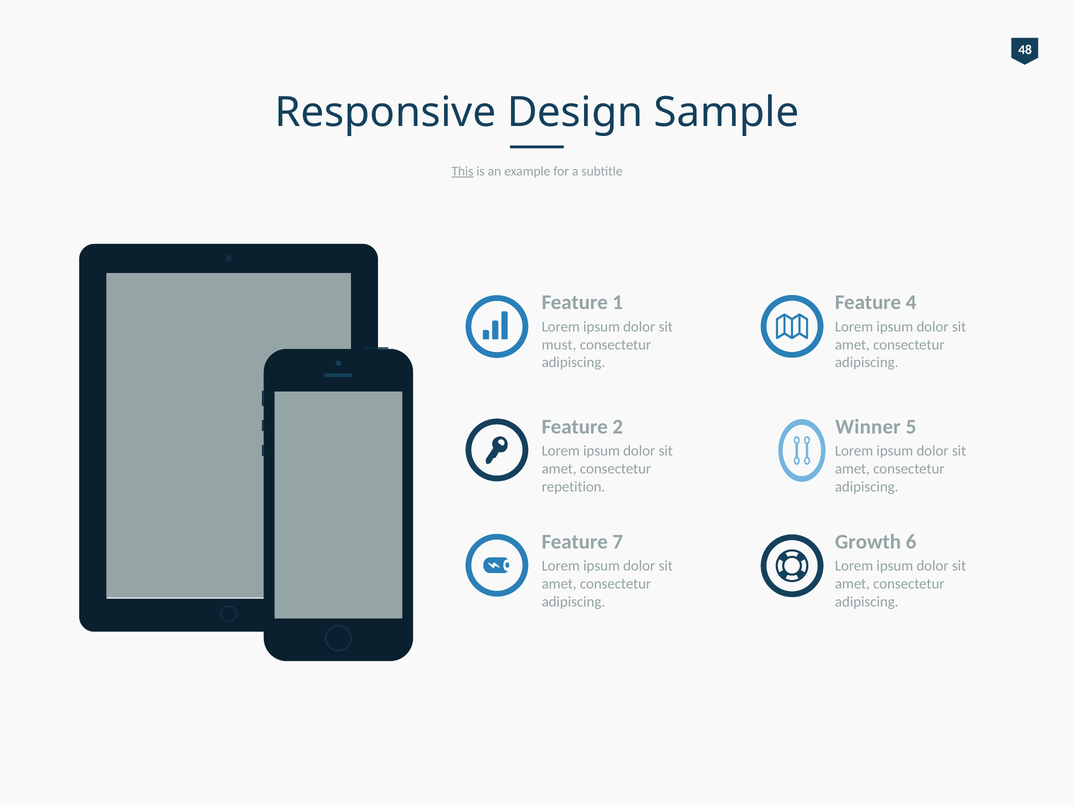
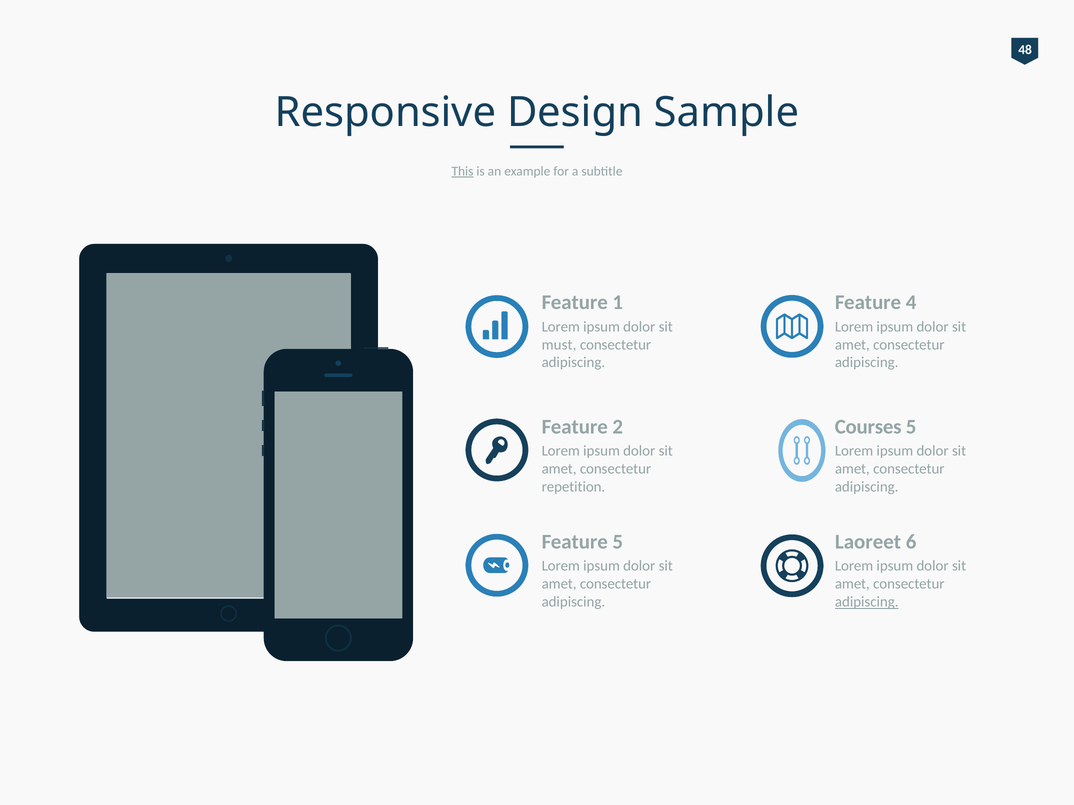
Winner: Winner -> Courses (868, 427)
Feature 7: 7 -> 5 (618, 542)
Growth: Growth -> Laoreet (868, 542)
adipiscing underline: none -> present (867, 602)
